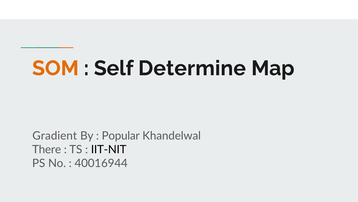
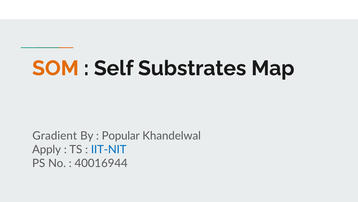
Determine: Determine -> Substrates (192, 68)
There: There -> Apply (47, 149)
IIT-NIT colour: black -> blue (109, 149)
